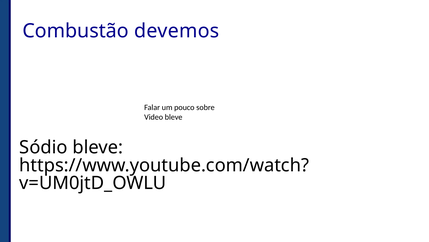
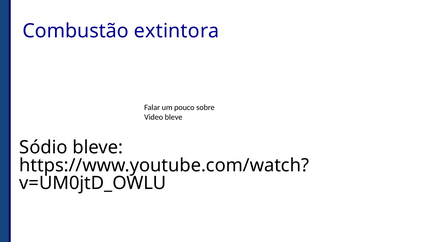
devemos: devemos -> extintora (177, 31)
